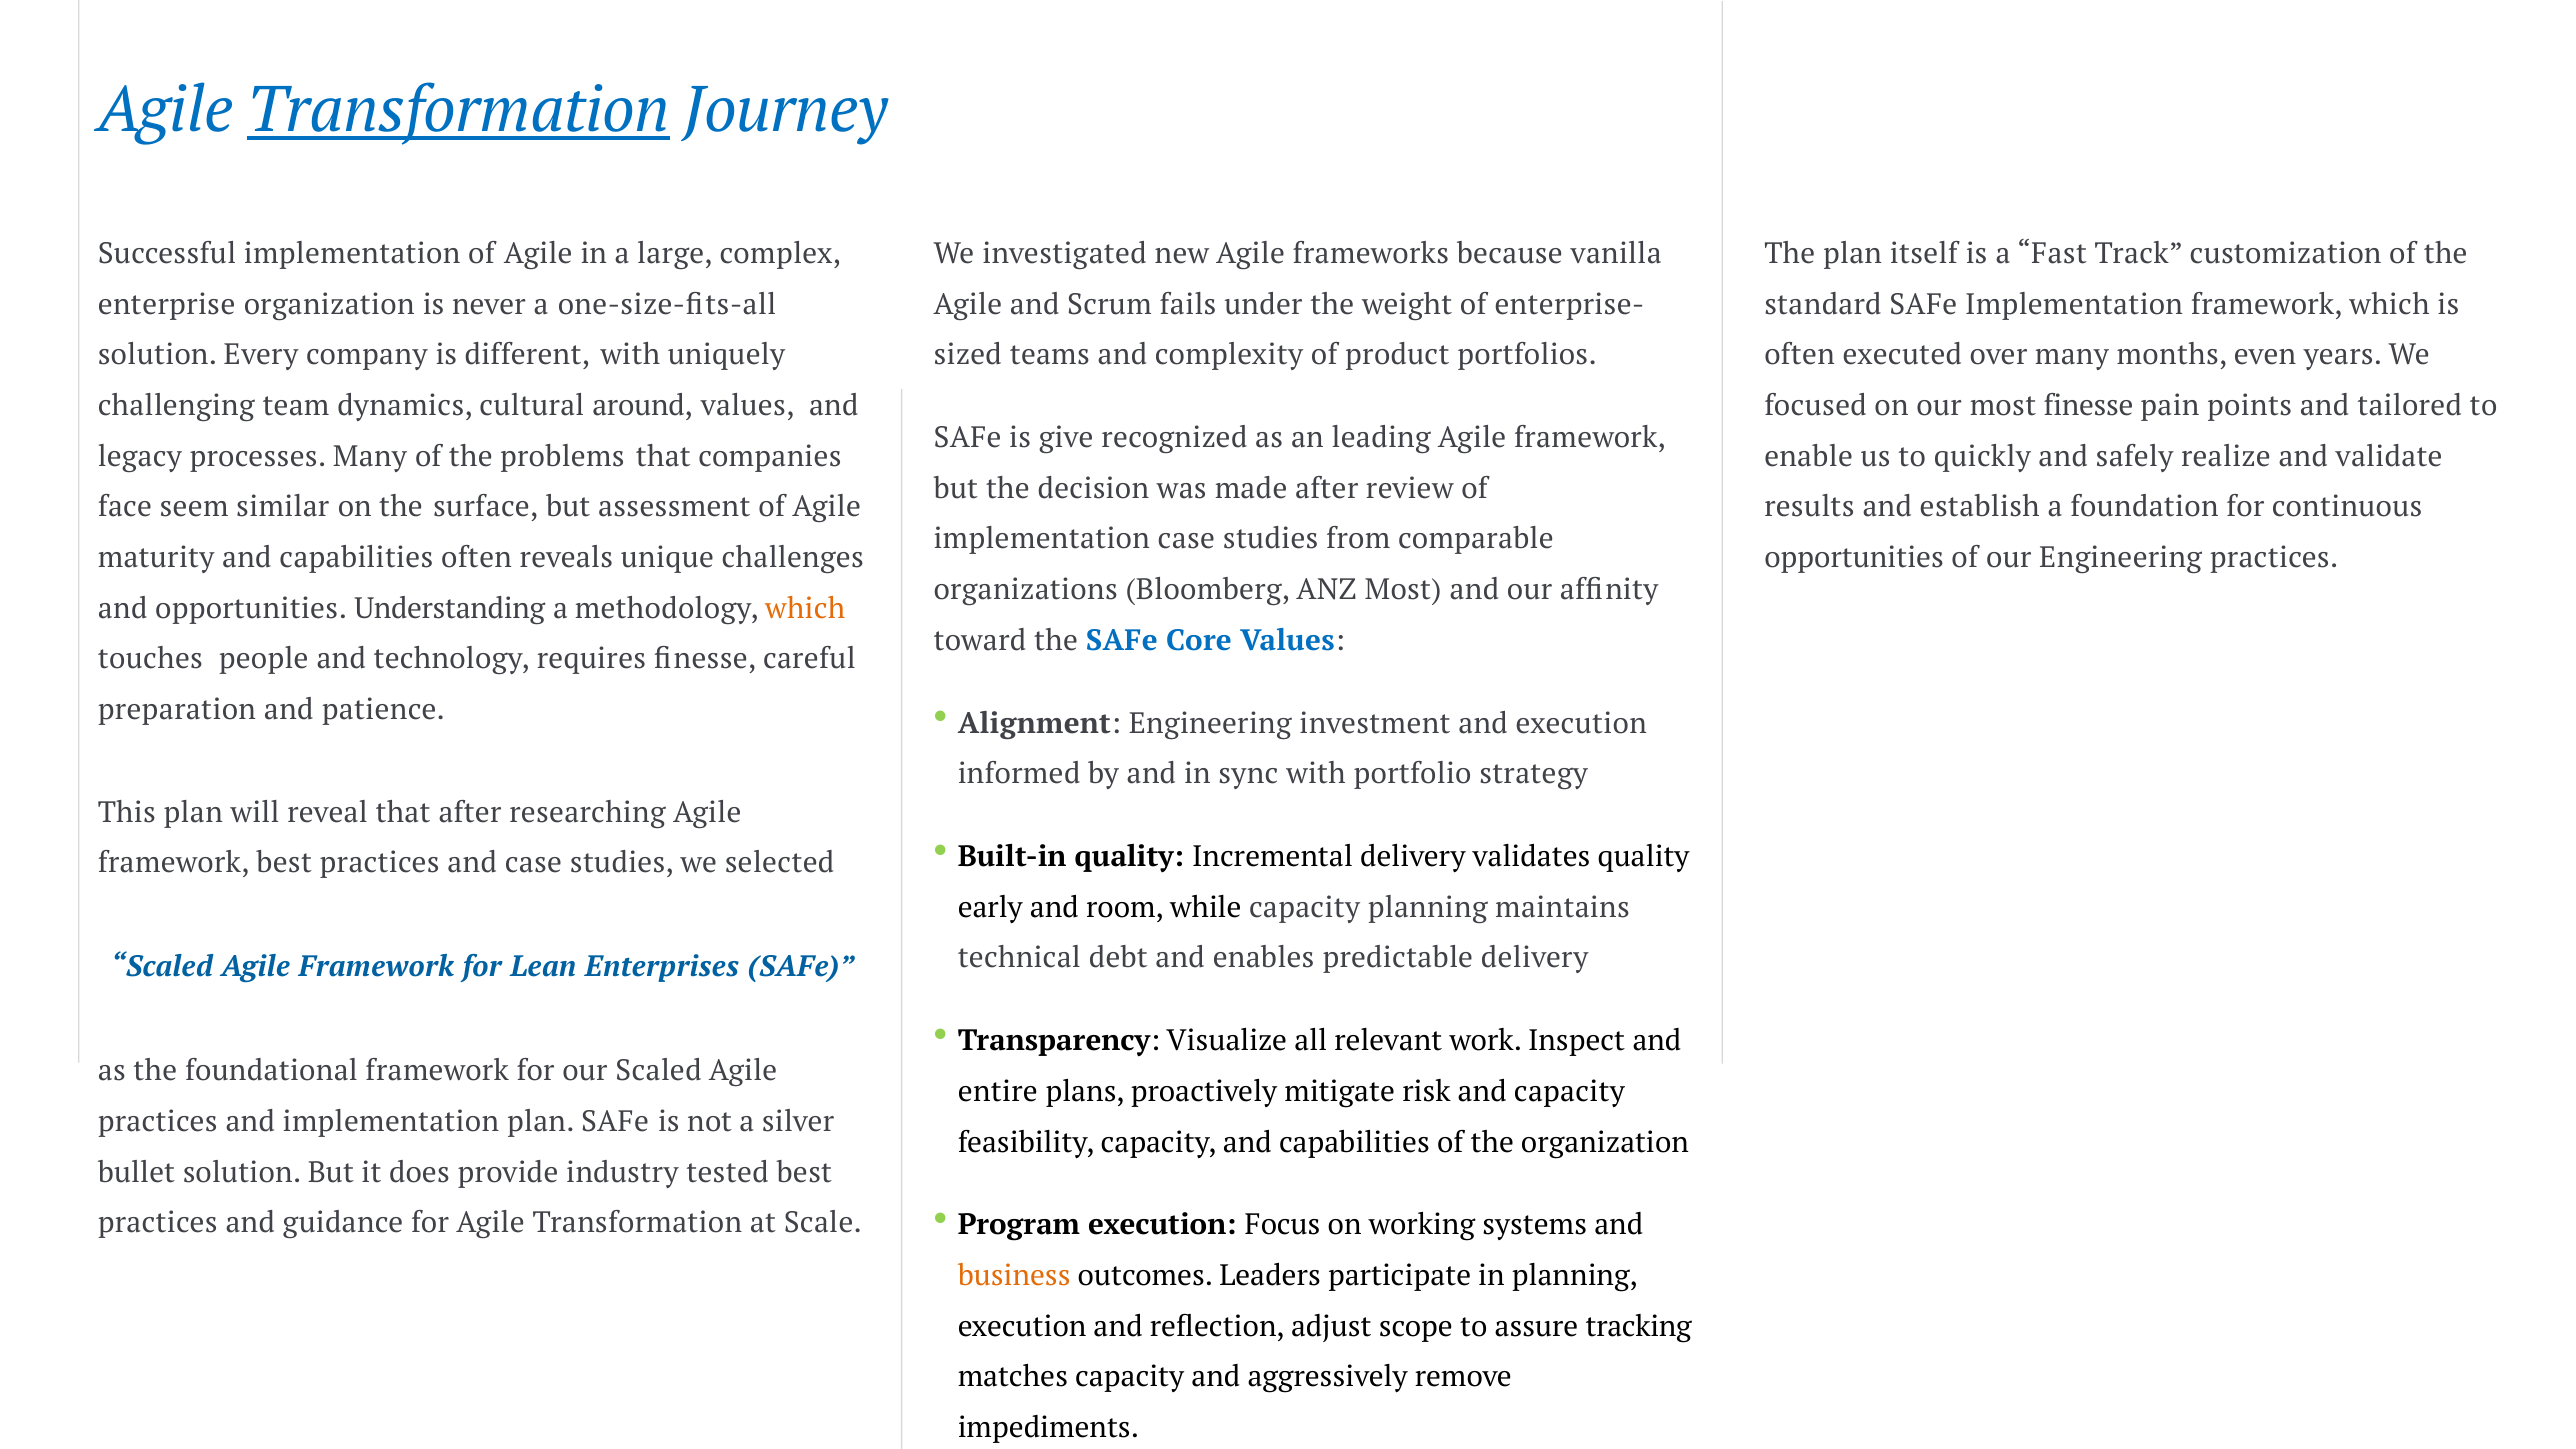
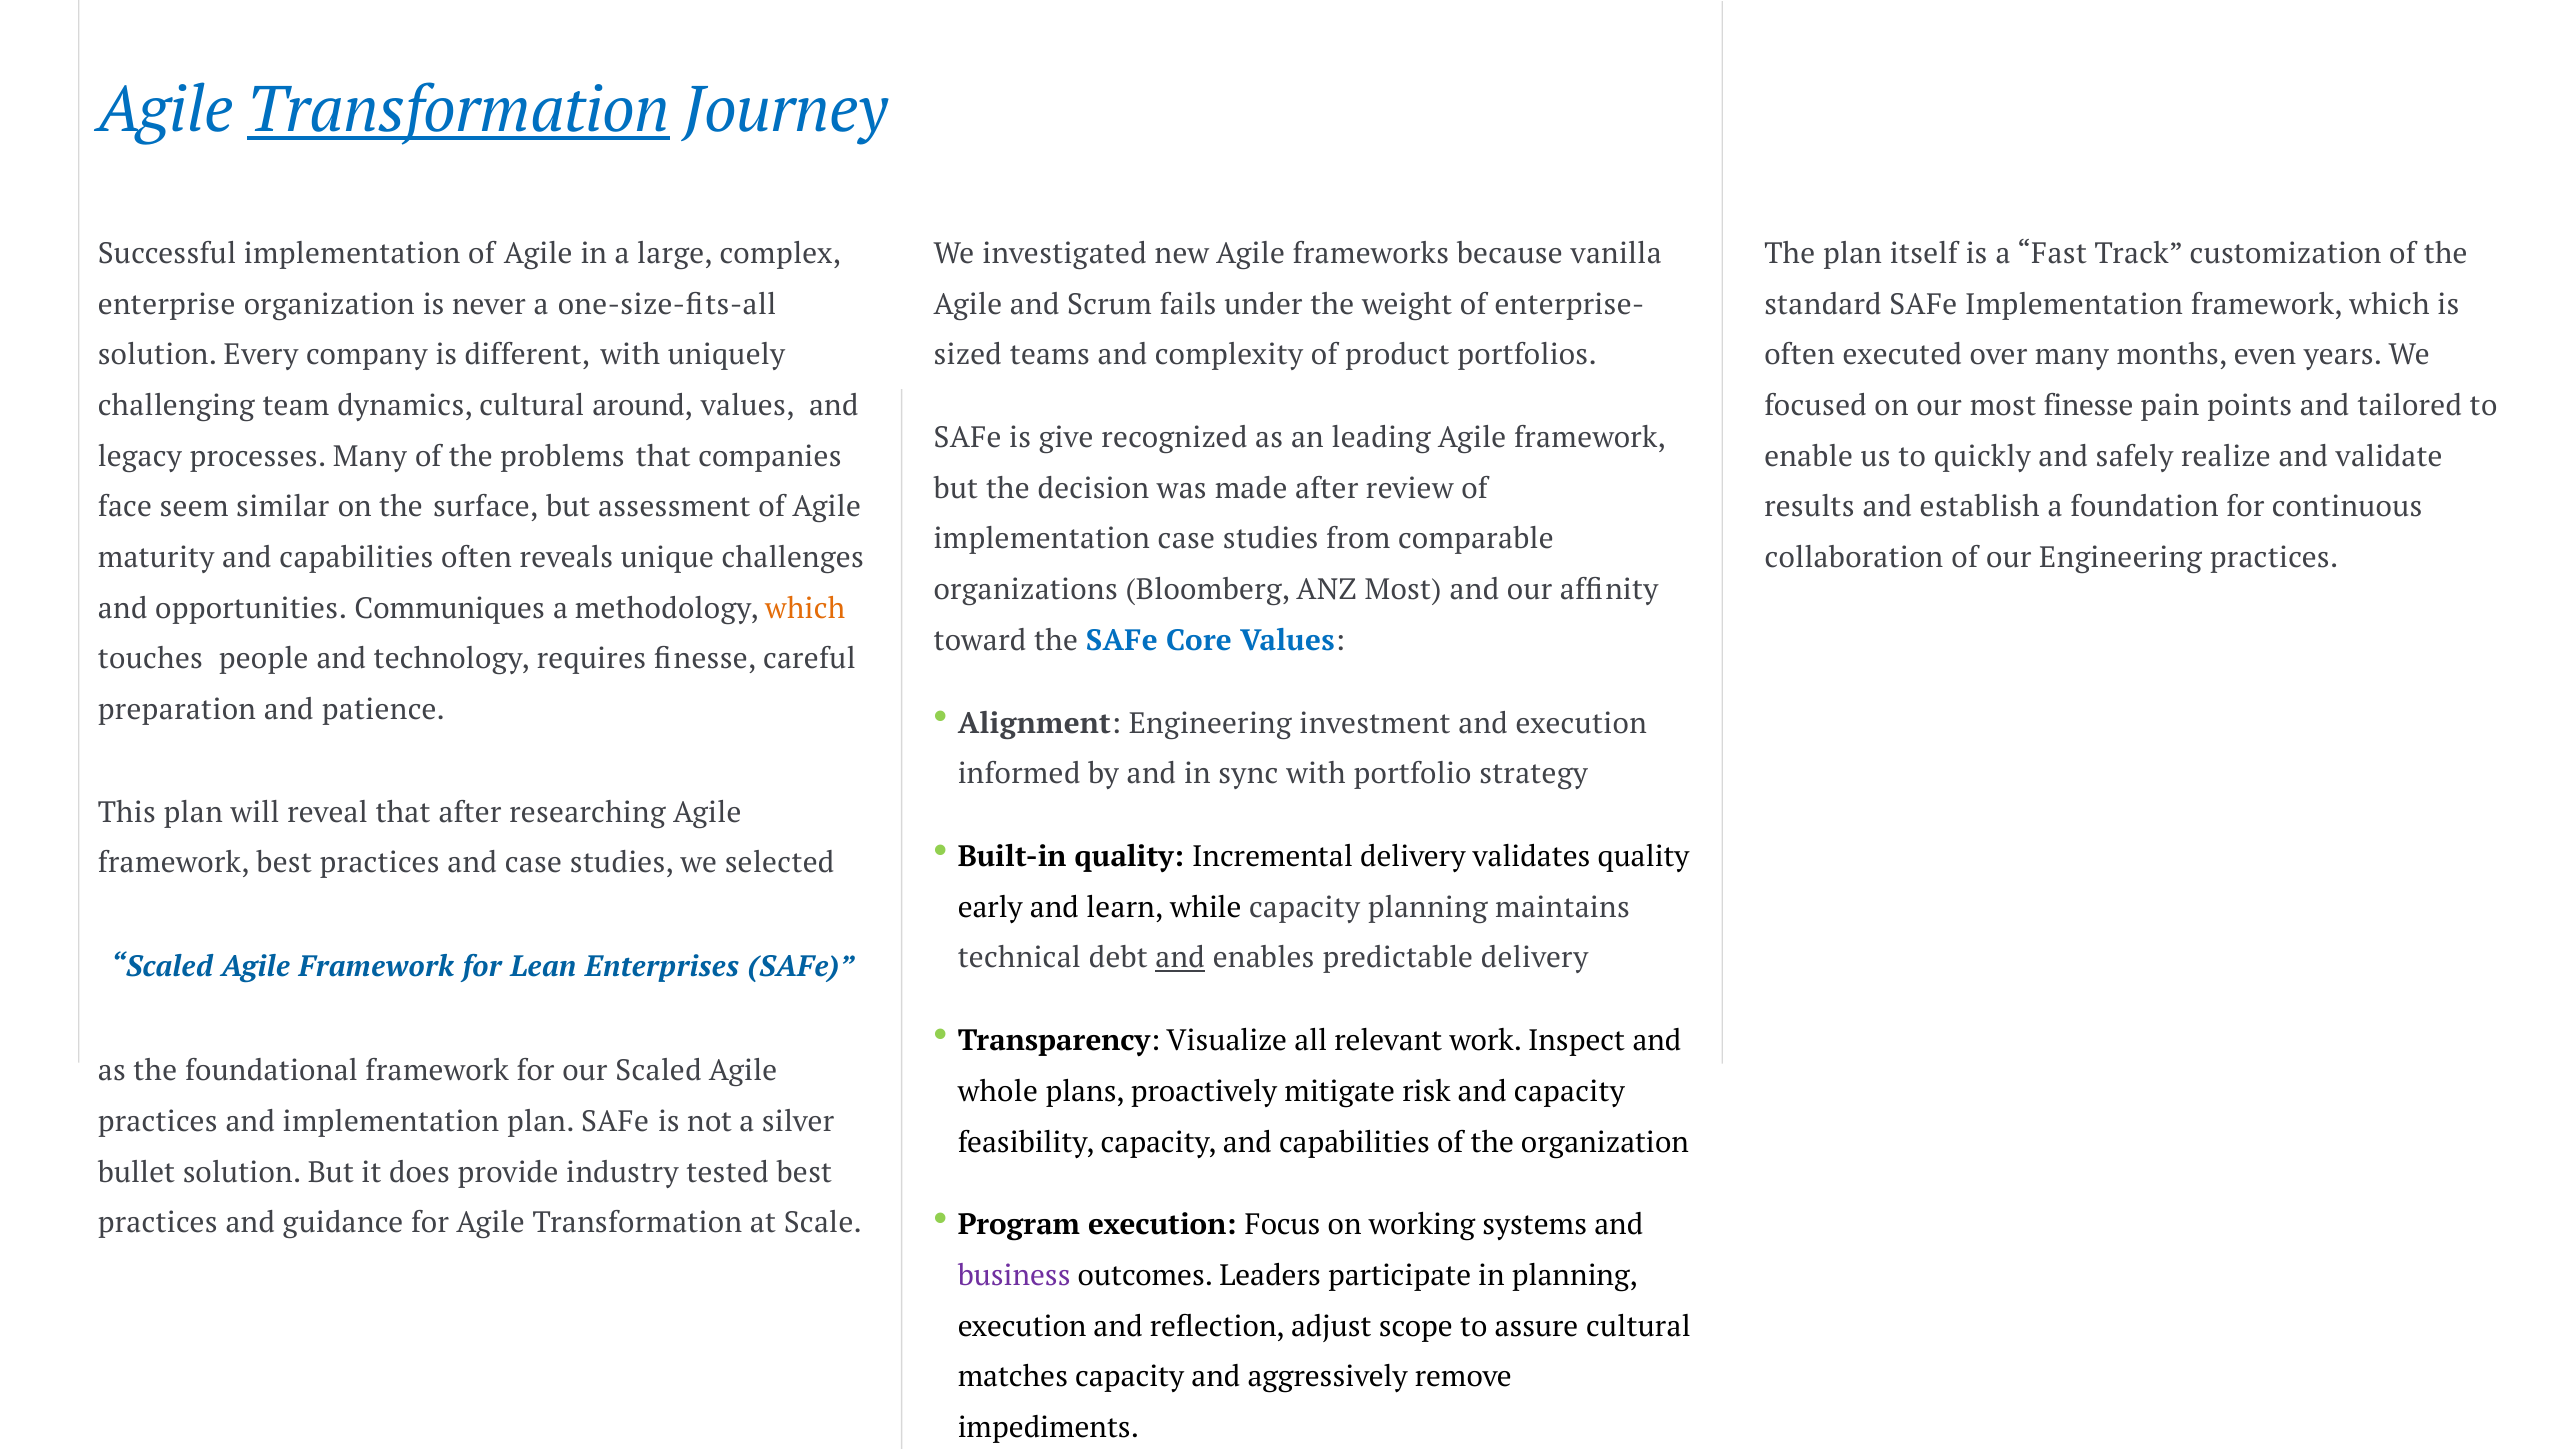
opportunities: opportunities -> collaboration (1854, 558)
Understanding: Understanding -> Communiques (450, 608)
room: room -> learn (1125, 907)
and underline: none -> present (1180, 958)
entire: entire -> whole (998, 1092)
business colour: orange -> purple (1014, 1276)
assure tracking: tracking -> cultural (1638, 1326)
